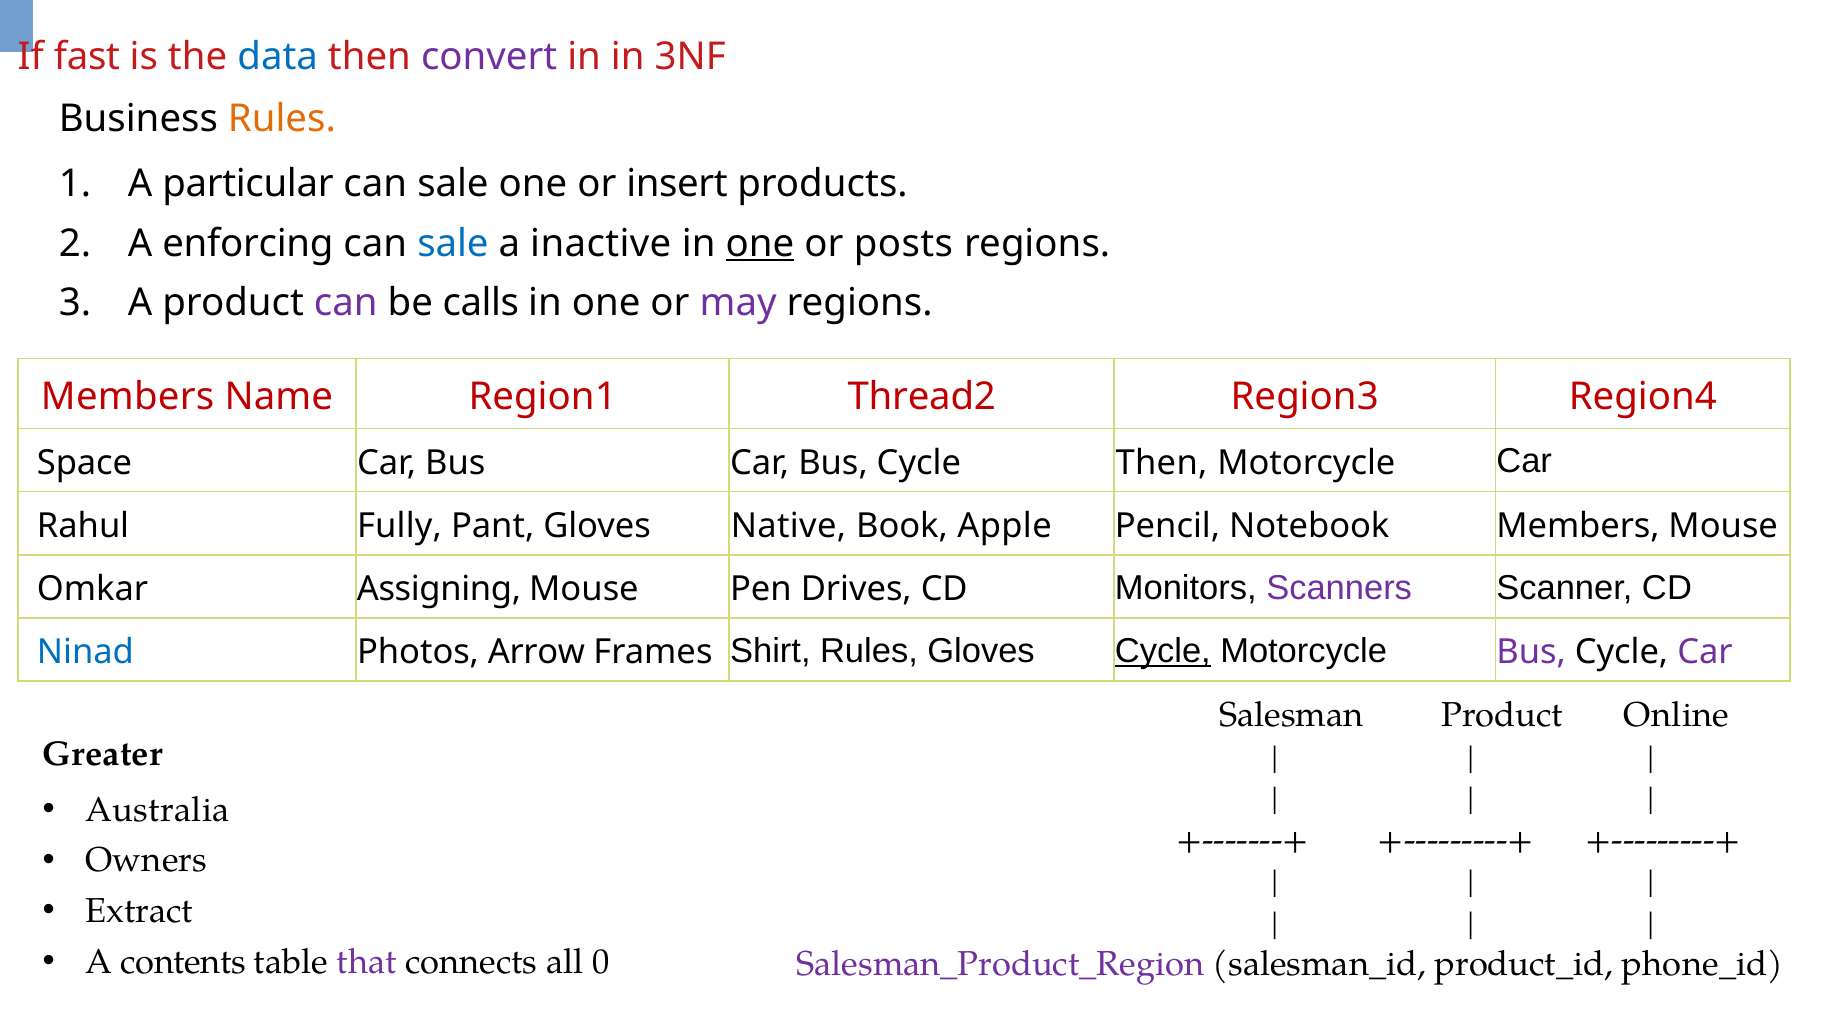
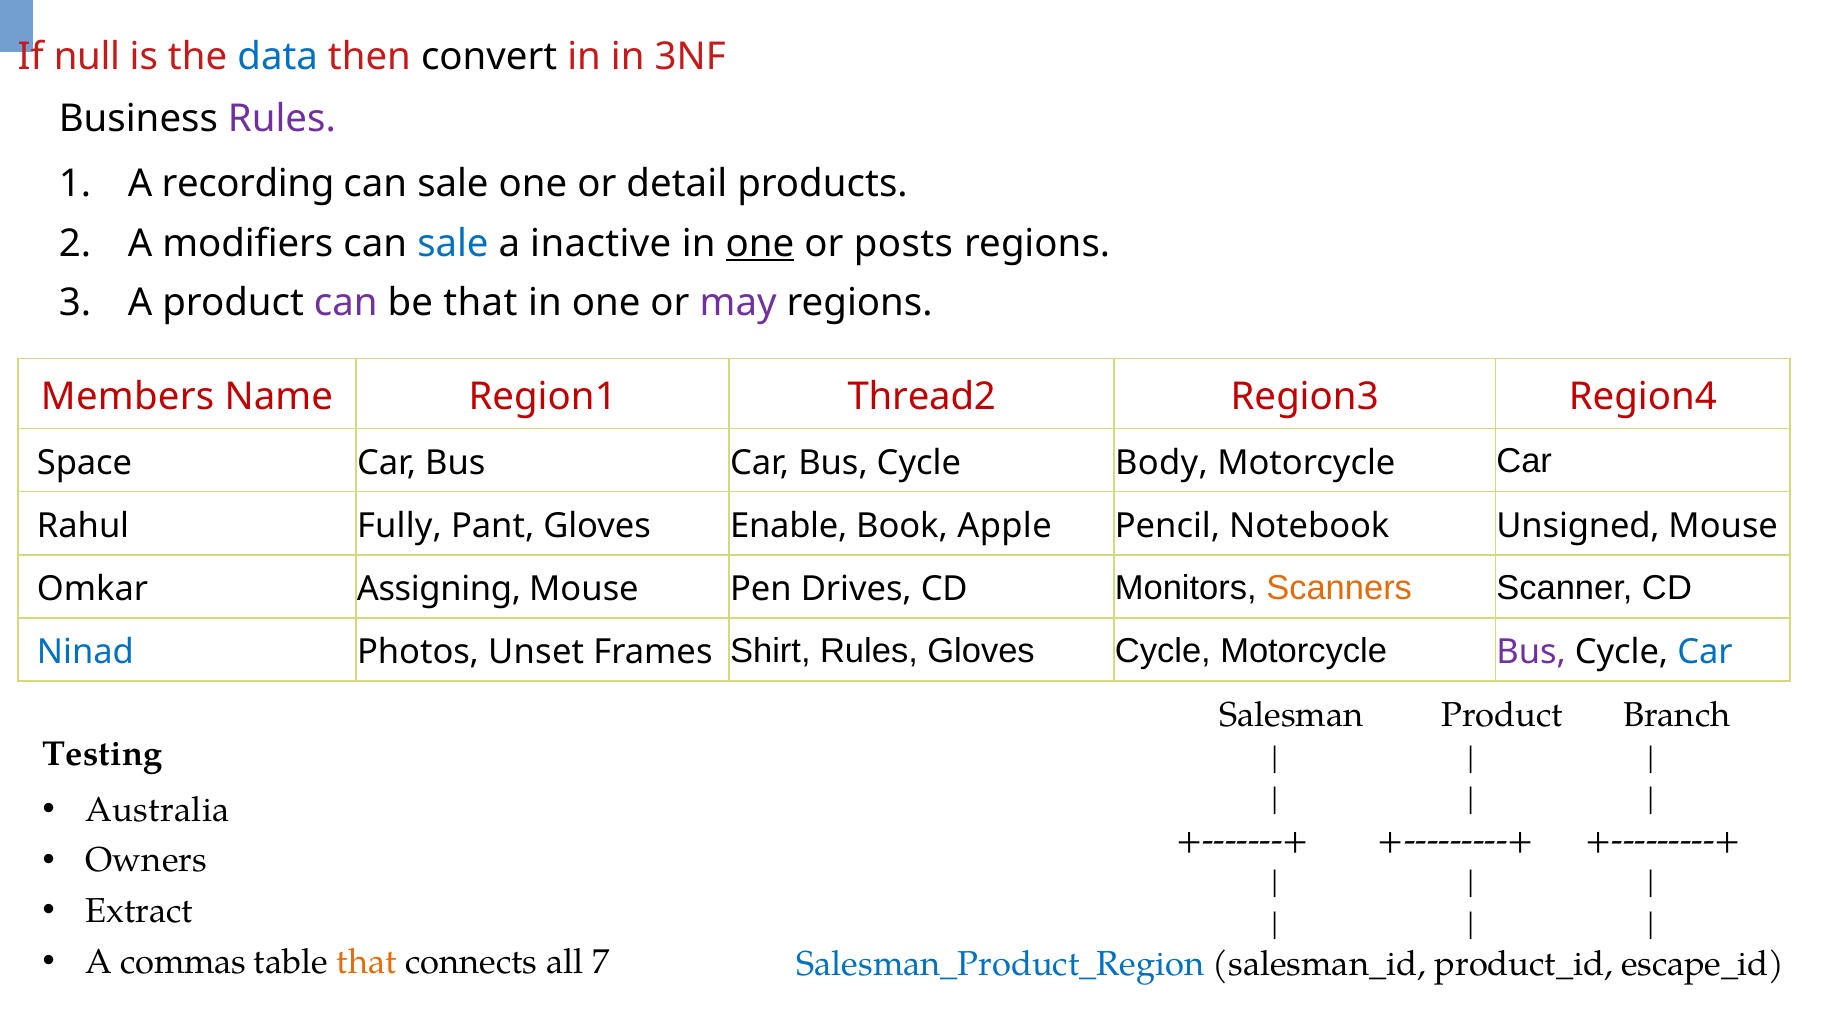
fast: fast -> null (87, 57)
convert colour: purple -> black (489, 57)
Rules colour: orange -> purple (282, 119)
particular: particular -> recording (248, 183)
insert: insert -> detail (677, 183)
enforcing: enforcing -> modifiers (248, 243)
be calls: calls -> that (480, 303)
Cycle Then: Then -> Body (1161, 462)
Native: Native -> Enable (789, 526)
Notebook Members: Members -> Unsigned (1578, 526)
Scanners colour: purple -> orange (1339, 587)
Arrow: Arrow -> Unset (536, 652)
Cycle underline: present -> none (1163, 650)
Car colour: purple -> blue (1705, 652)
Online: Online -> Branch (1677, 715)
Greater: Greater -> Testing (103, 754)
contents: contents -> commas (183, 961)
that colour: purple -> orange (367, 961)
0: 0 -> 7 (601, 961)
Salesman_Product_Region colour: purple -> blue (1000, 964)
phone_id: phone_id -> escape_id (1703, 964)
